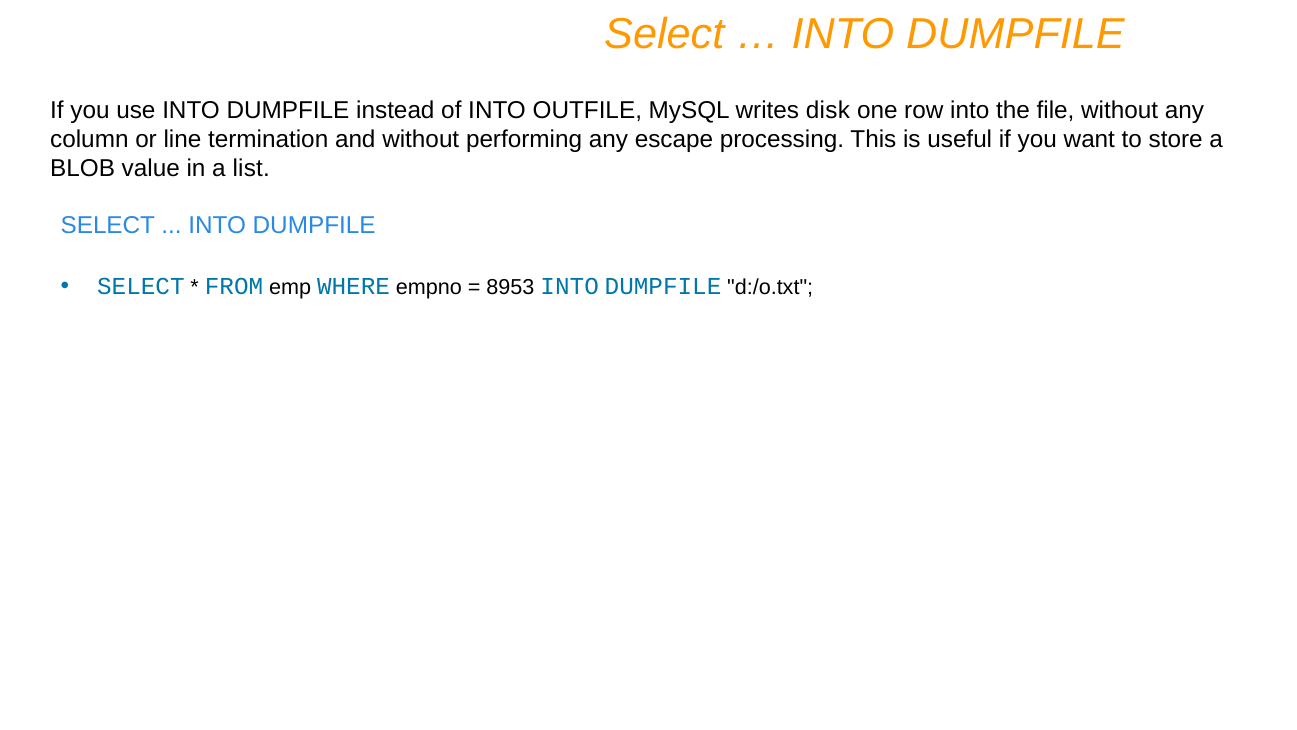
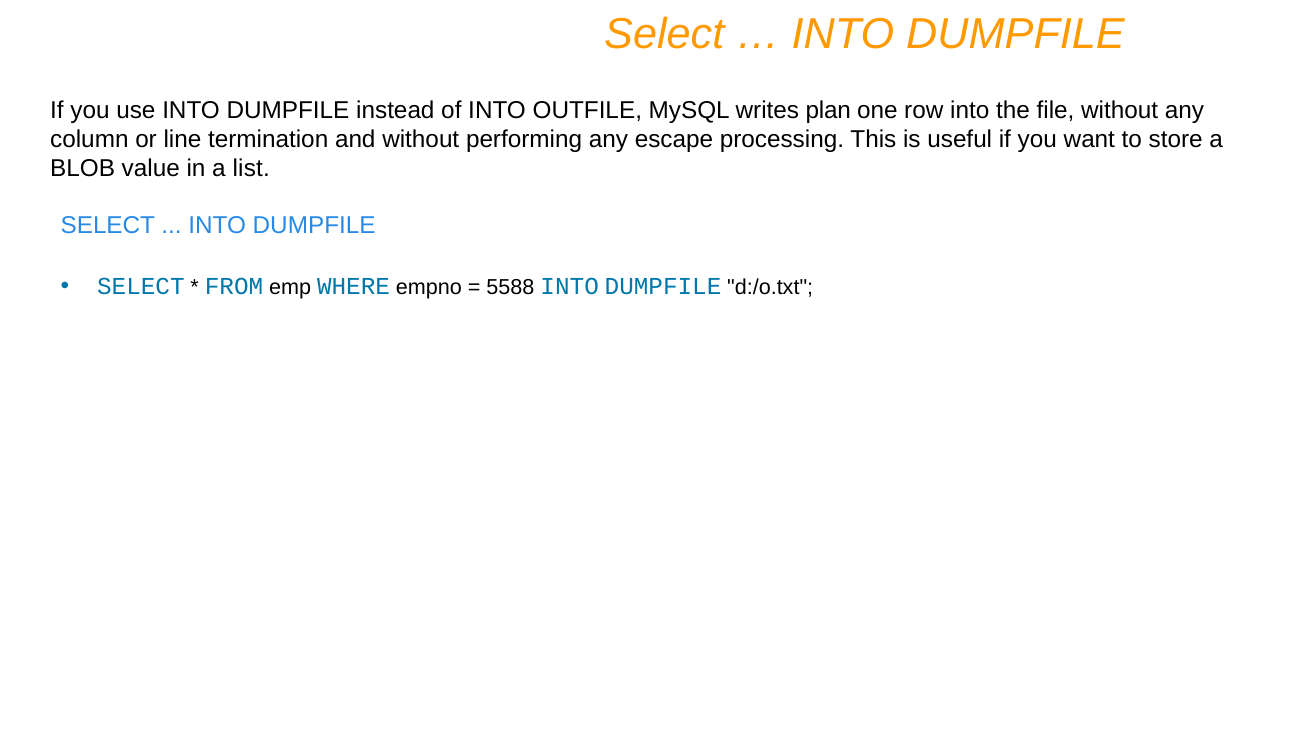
disk: disk -> plan (828, 110)
8953: 8953 -> 5588 (510, 287)
